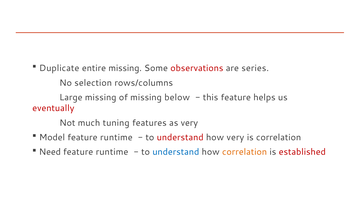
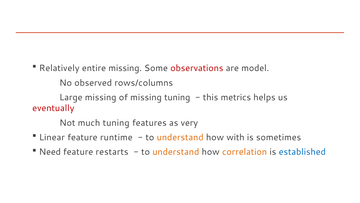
Duplicate: Duplicate -> Relatively (59, 68)
series: series -> model (255, 68)
selection: selection -> observed (93, 83)
missing below: below -> tuning (177, 97)
this feature: feature -> metrics (236, 97)
Model: Model -> Linear (52, 137)
understand colour: red -> orange (180, 137)
how very: very -> with (235, 137)
is correlation: correlation -> sometimes (279, 137)
runtime: runtime -> restarts (112, 152)
understand colour: blue -> orange (176, 152)
established colour: red -> blue (302, 152)
